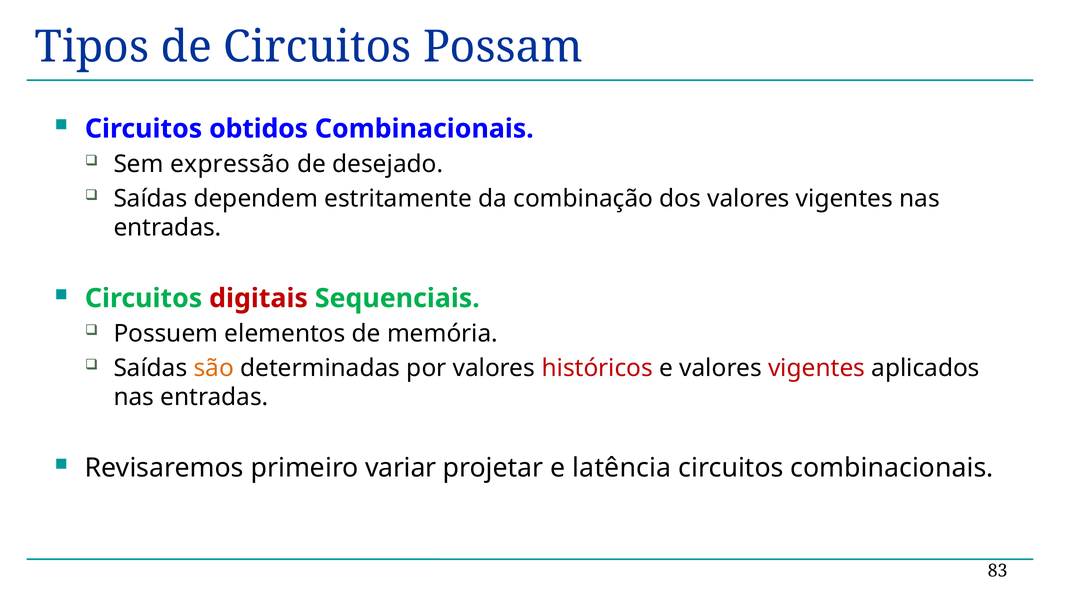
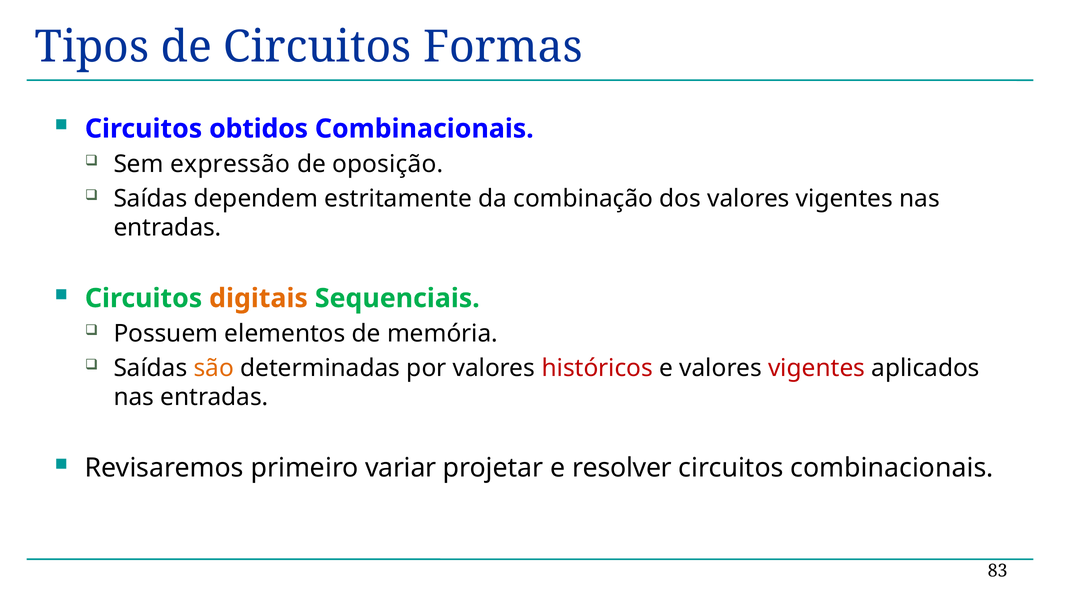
Possam: Possam -> Formas (503, 47)
desejado: desejado -> oposição (388, 164)
digitais colour: red -> orange (258, 298)
latência: latência -> resolver (622, 468)
